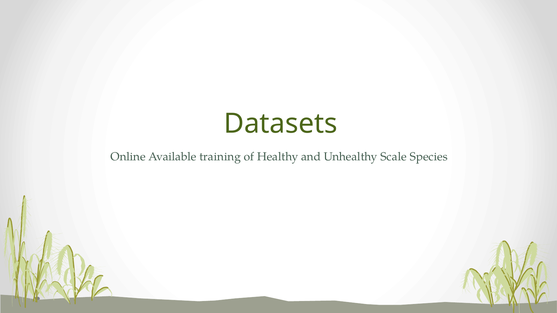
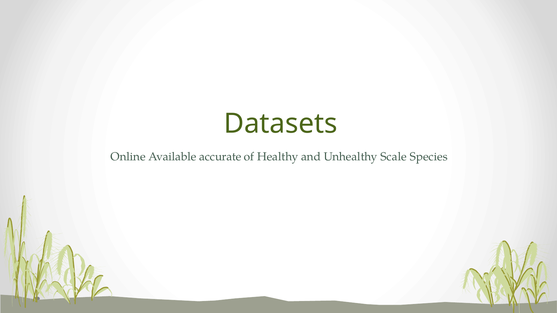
training: training -> accurate (220, 157)
